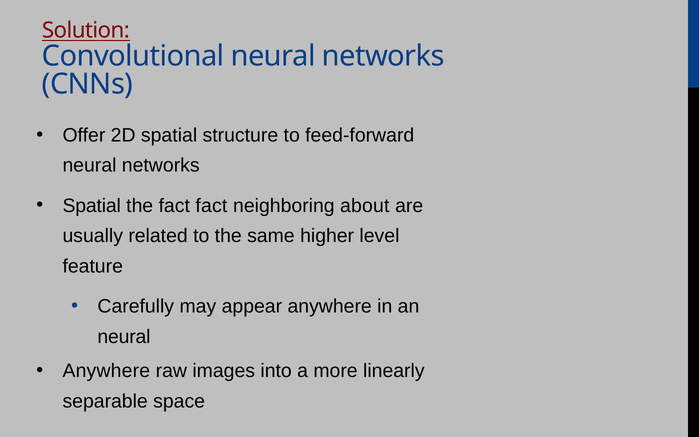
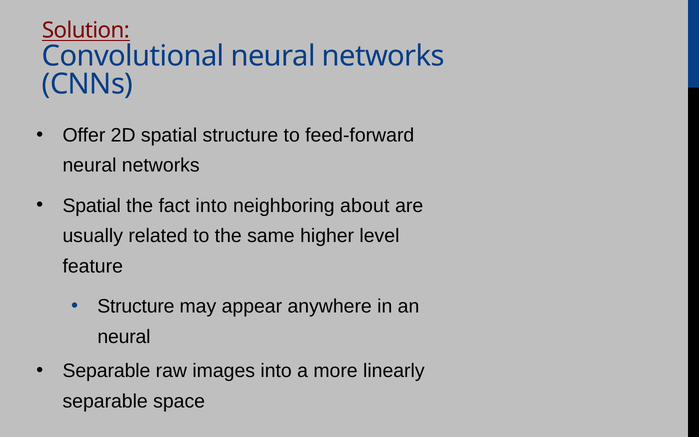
fact fact: fact -> into (211, 206)
Carefully: Carefully -> Structure (136, 306)
Anywhere: Anywhere -> Separable (106, 371)
